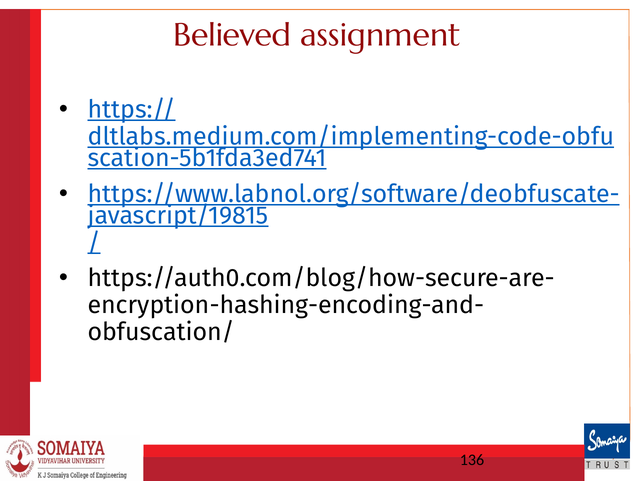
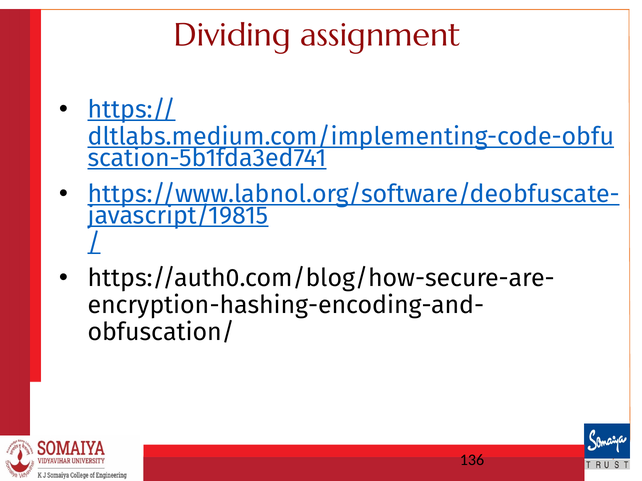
Believed: Believed -> Dividing (232, 35)
